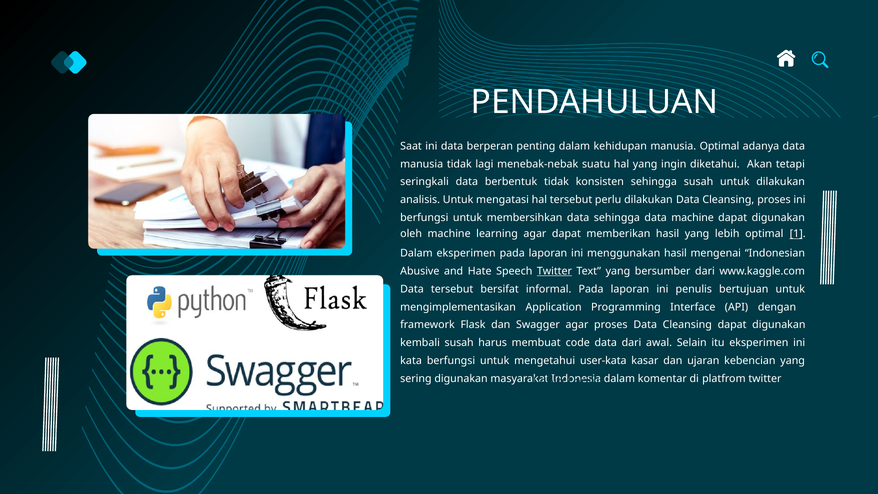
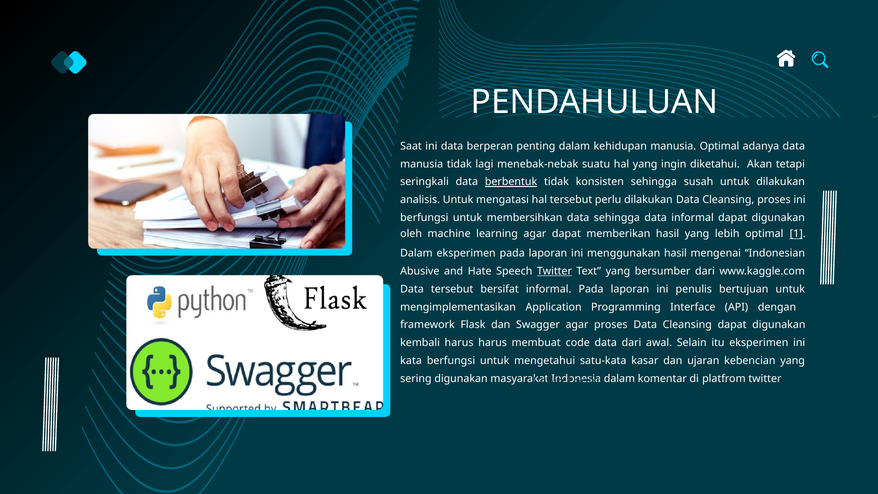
berbentuk underline: none -> present (511, 182)
data machine: machine -> informal (693, 218)
kembali susah: susah -> harus (459, 343)
user-kata: user-kata -> satu-kata (603, 361)
